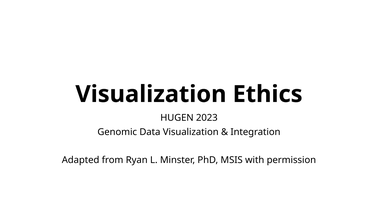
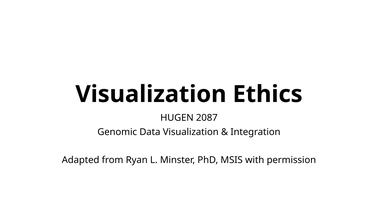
2023: 2023 -> 2087 (207, 118)
